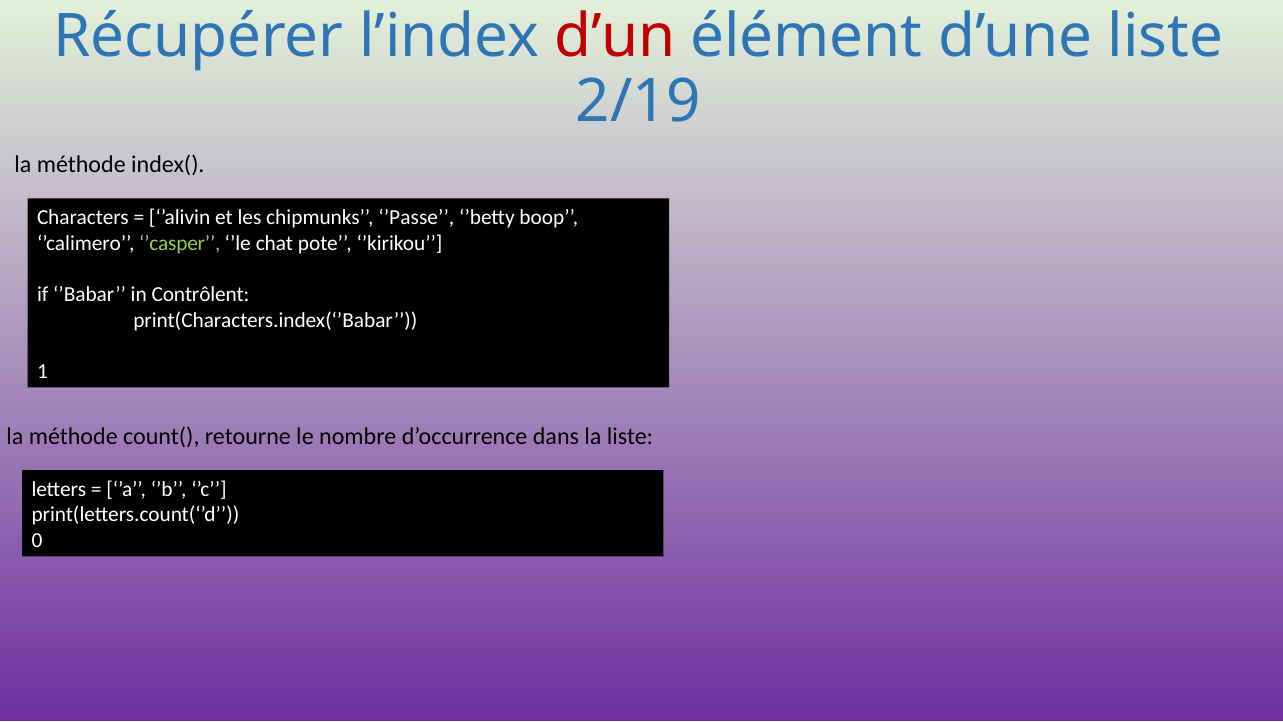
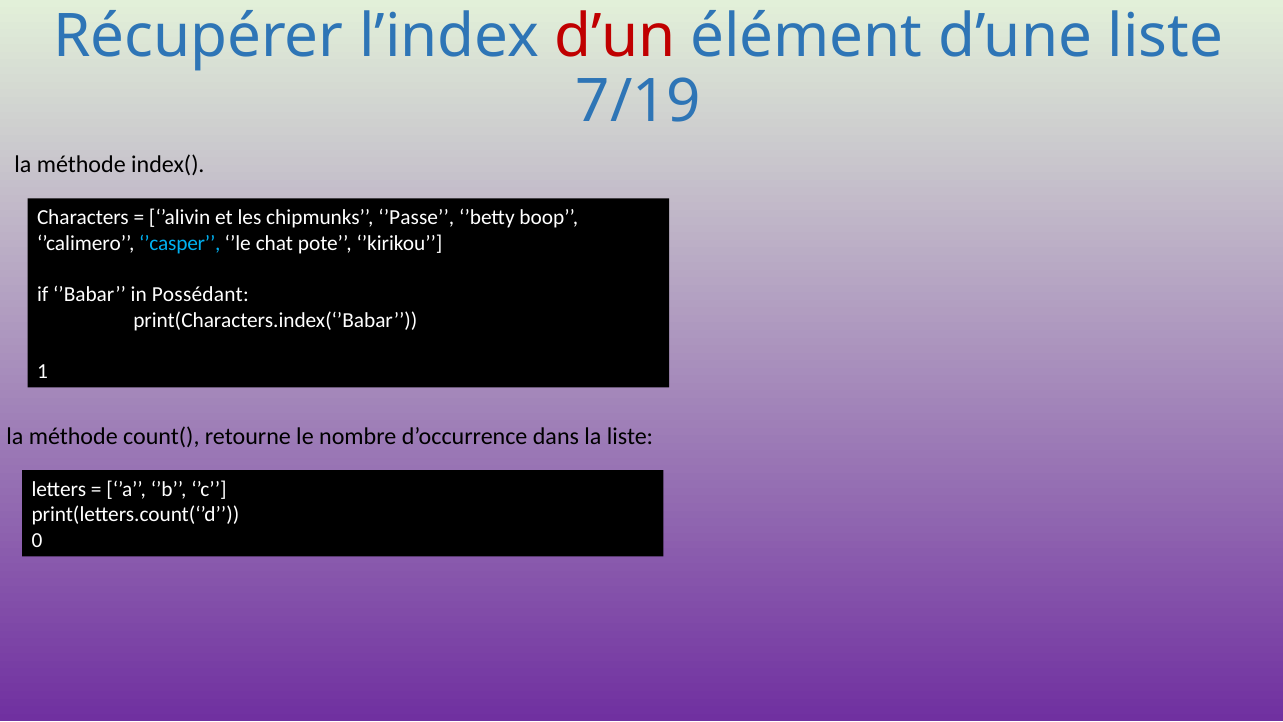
2/19: 2/19 -> 7/19 (638, 102)
’casper colour: light green -> light blue (180, 243)
Contrôlent: Contrôlent -> Possédant (200, 294)
